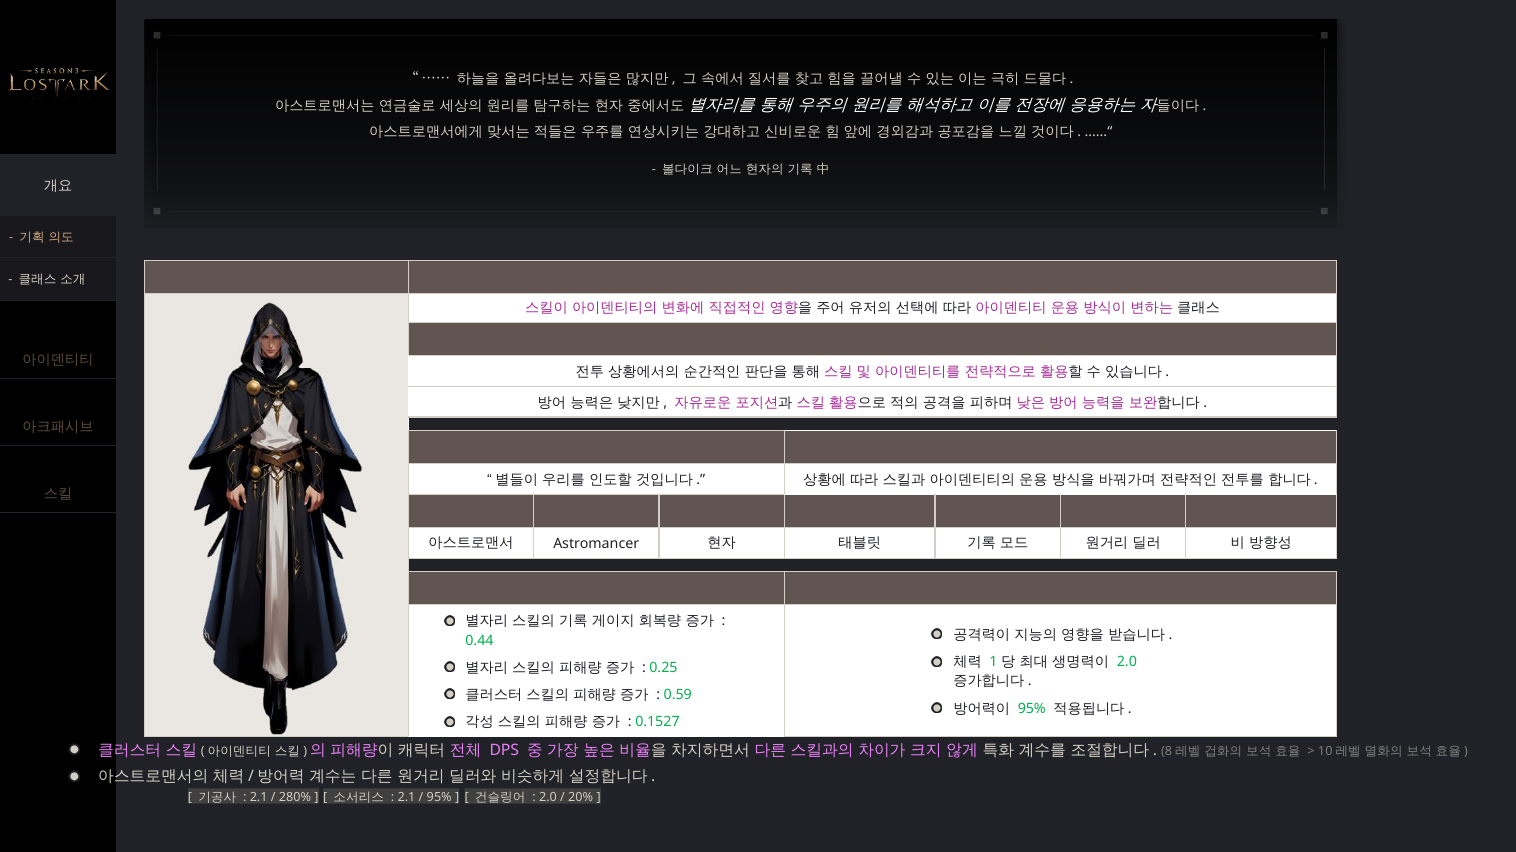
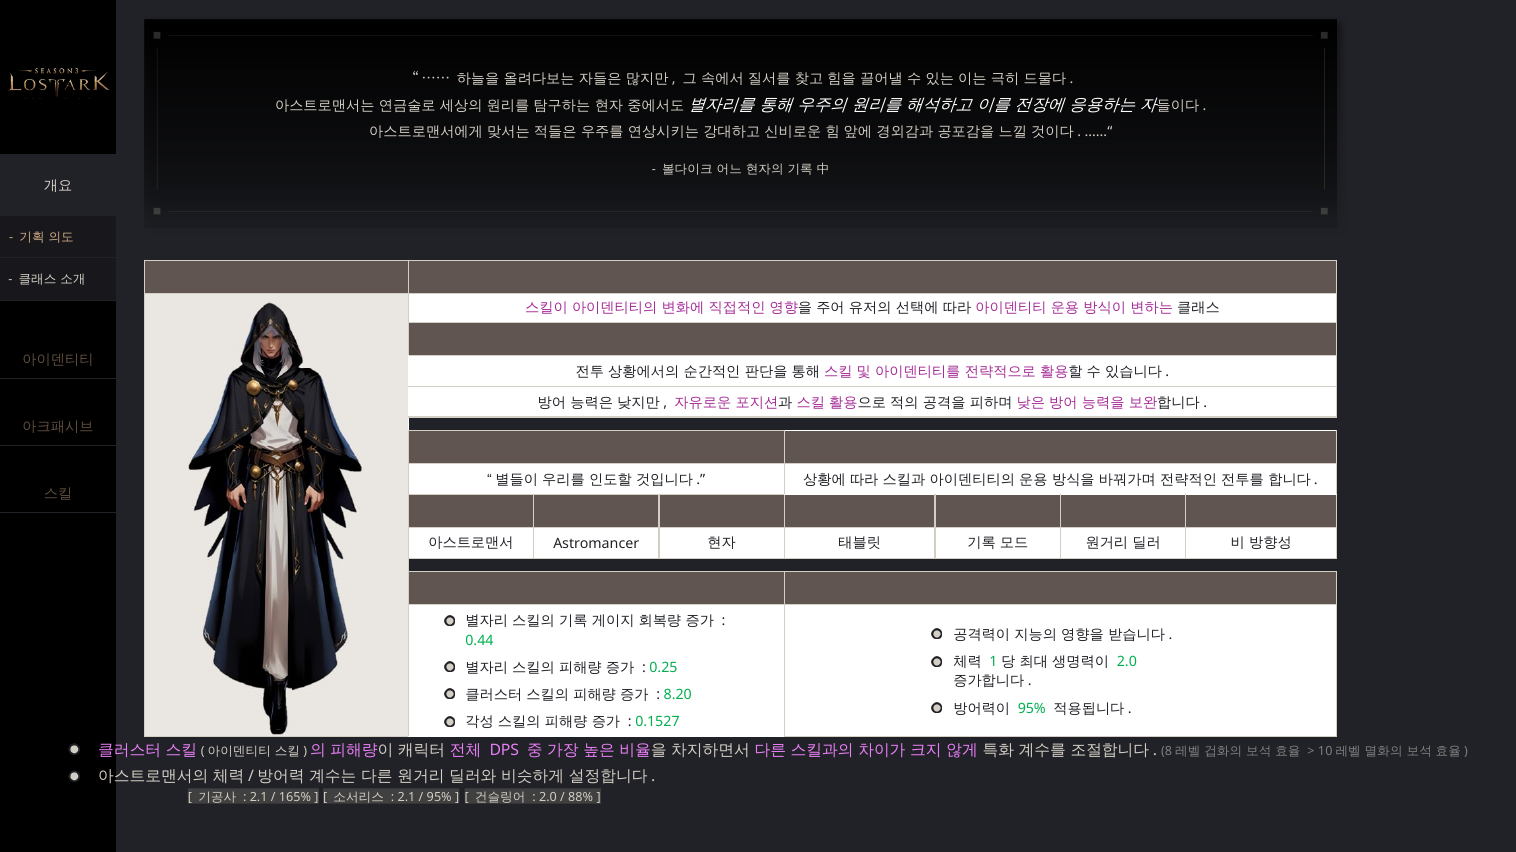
0.59: 0.59 -> 8.20 (678, 695)
280%: 280% -> 165% (295, 798)
20%: 20% -> 88% (581, 798)
